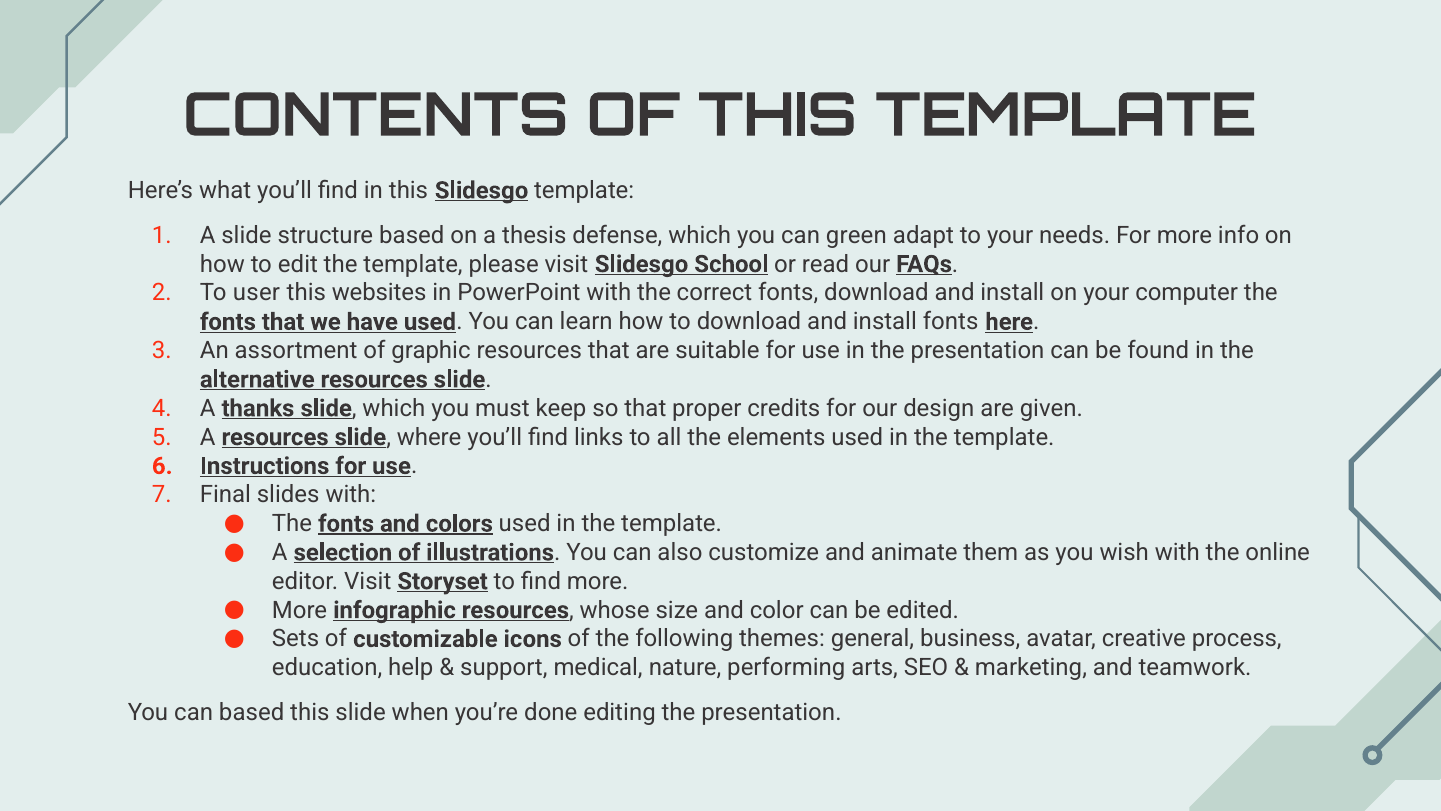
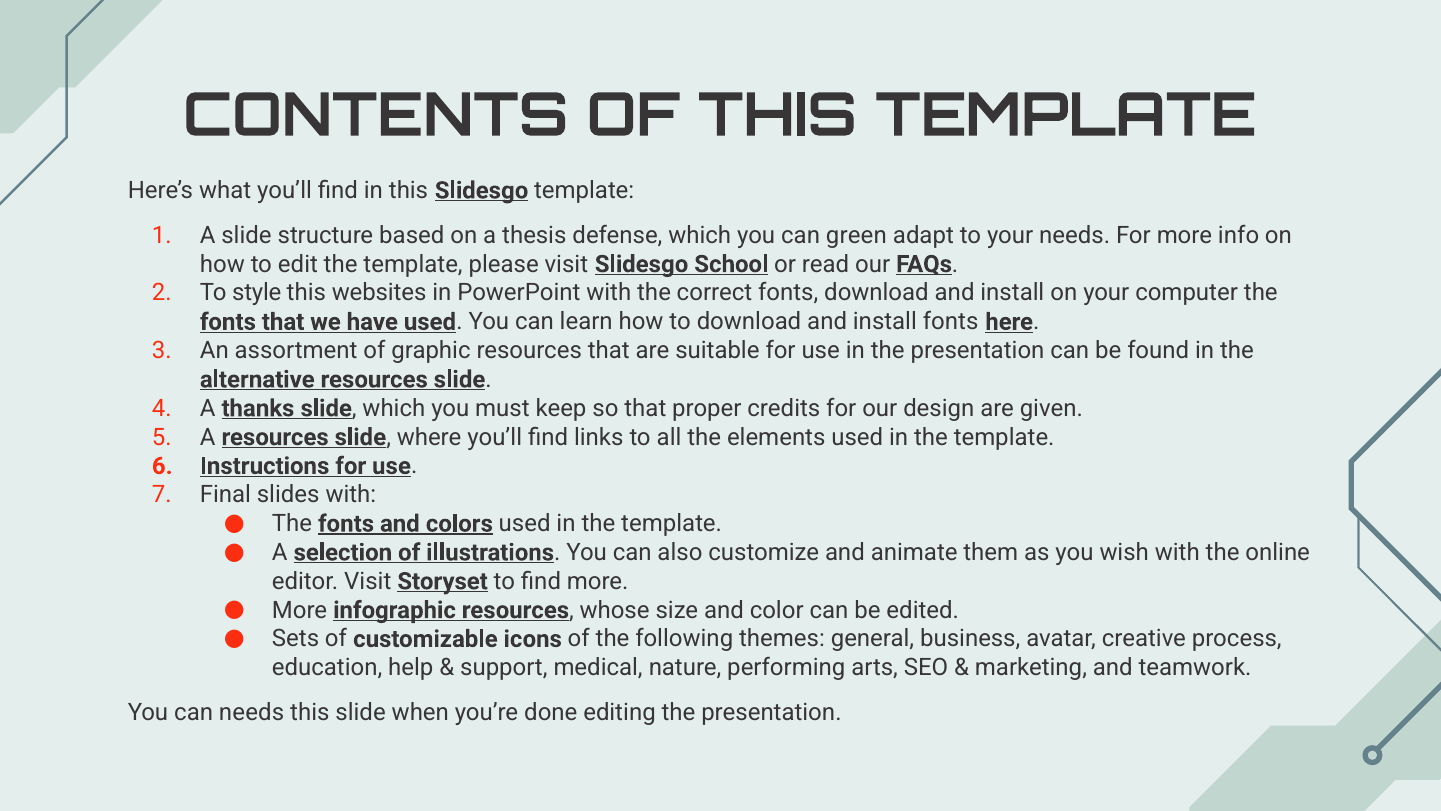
user: user -> style (257, 293)
can based: based -> needs (252, 712)
